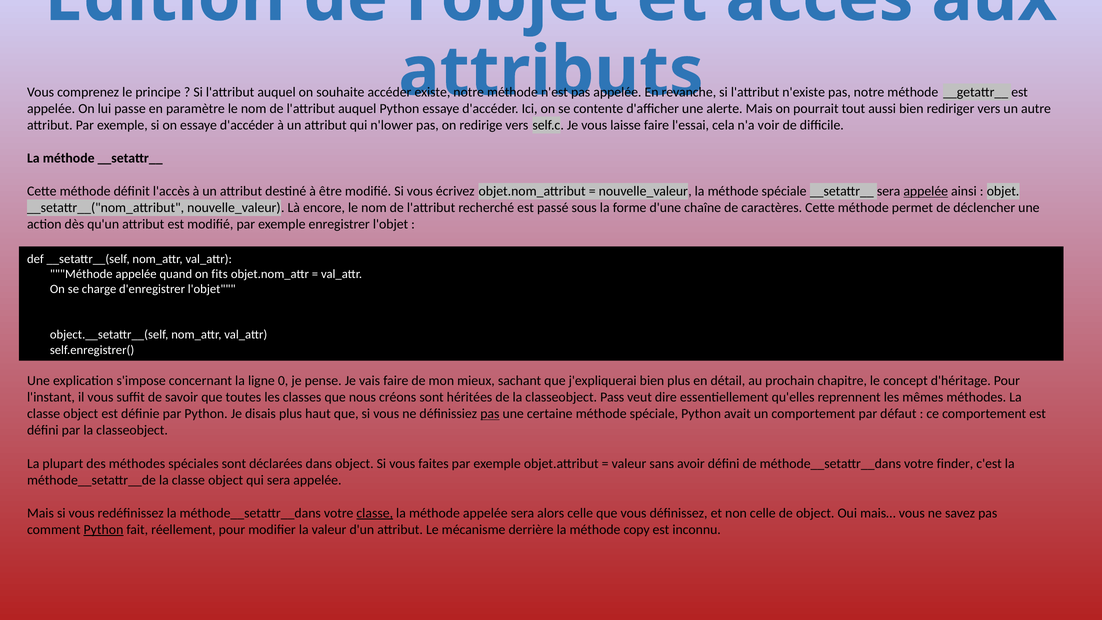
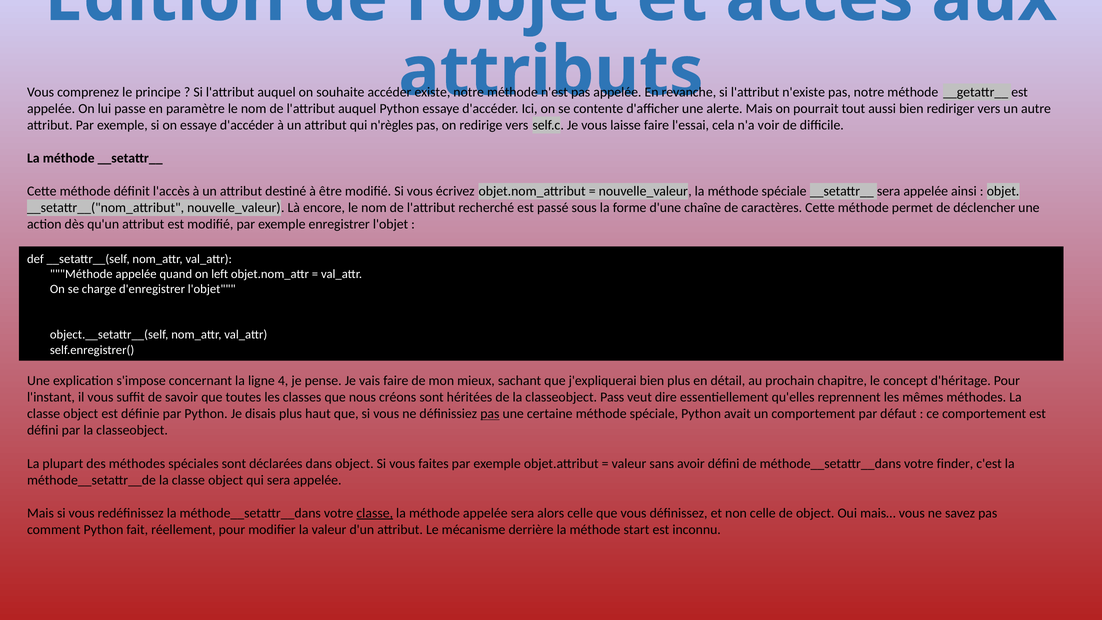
n'lower: n'lower -> n'règles (392, 125)
appelée underline: present -> none (926, 191)
fits: fits -> left (220, 274)
0: 0 -> 4 (283, 381)
Python underline: present -> none (103, 529)
copy: copy -> start (637, 529)
